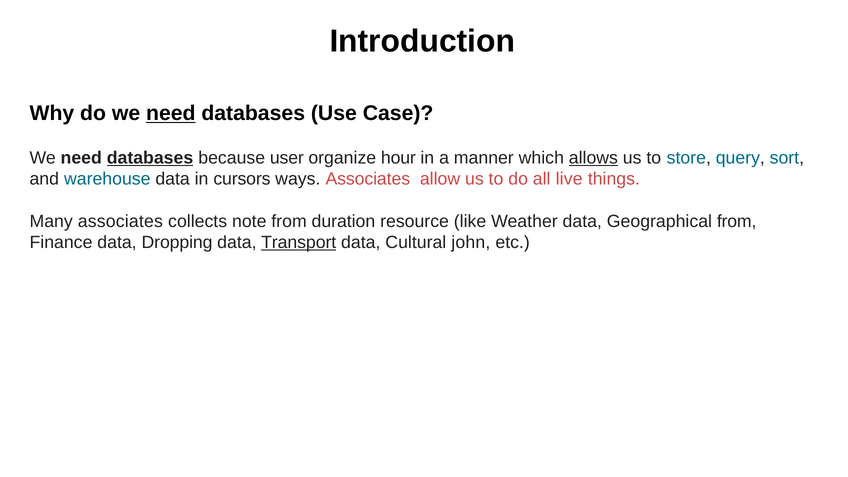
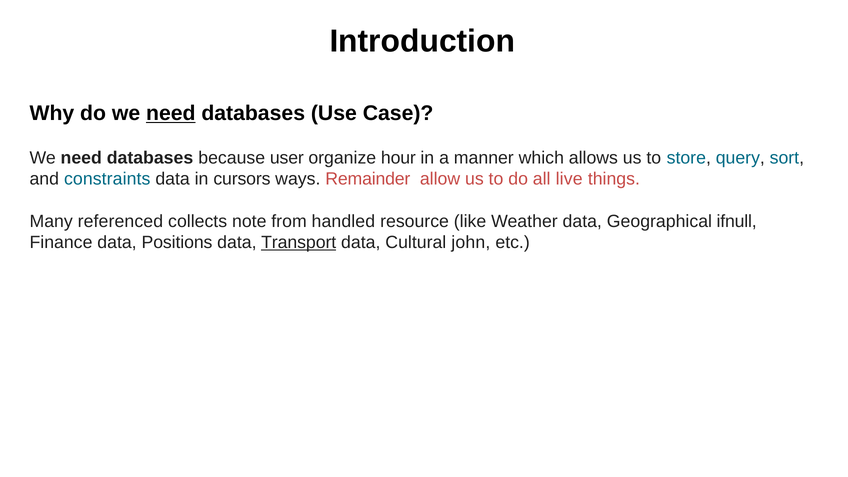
databases underline: present -> none (150, 158)
allows underline: present -> none (593, 158)
warehouse: warehouse -> constraints (107, 179)
ways Associates: Associates -> Remainder (368, 179)
Many associates: associates -> referenced (120, 221)
duration: duration -> handled (343, 221)
Geographical from: from -> ifnull (737, 221)
Dropping: Dropping -> Positions (177, 243)
